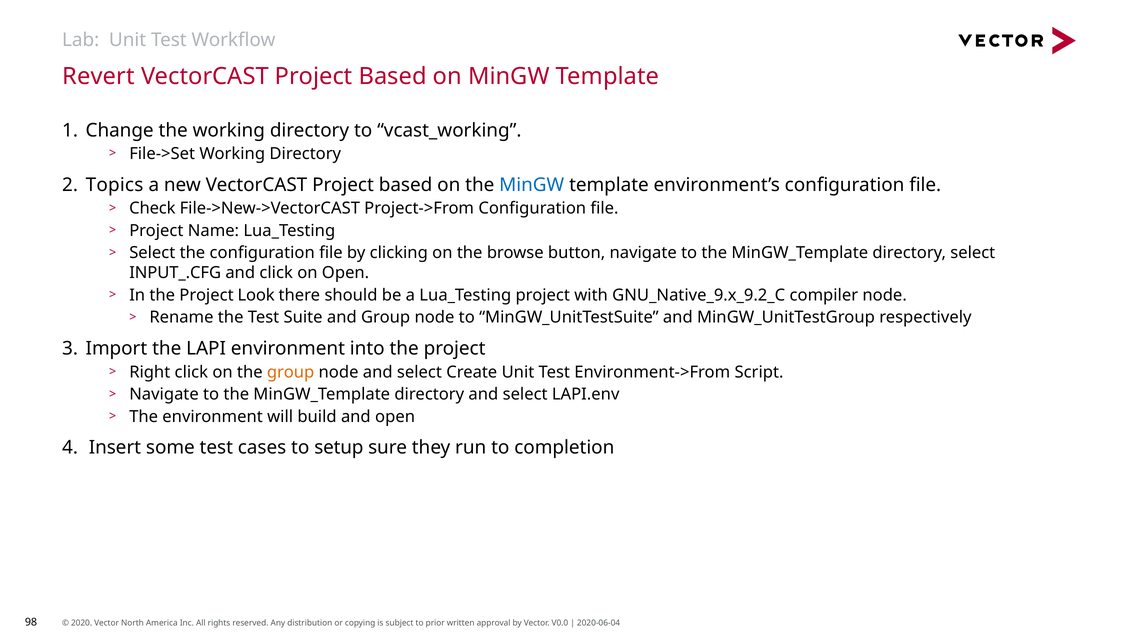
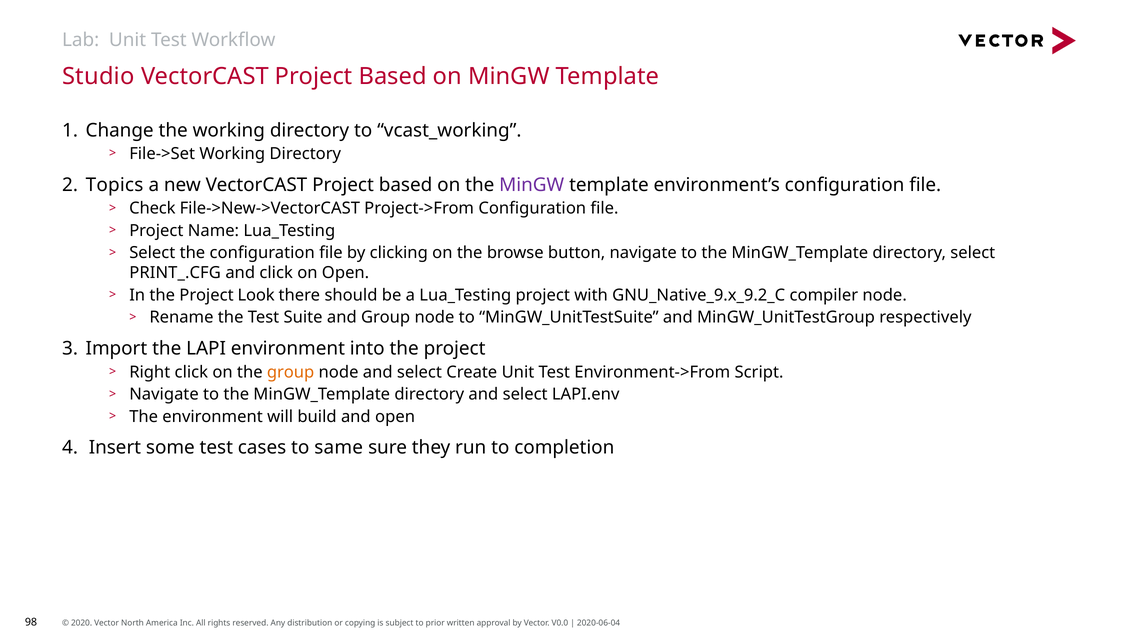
Revert: Revert -> Studio (98, 76)
MinGW colour: blue -> purple (532, 185)
INPUT_.CFG: INPUT_.CFG -> PRINT_.CFG (175, 273)
setup: setup -> same (339, 447)
